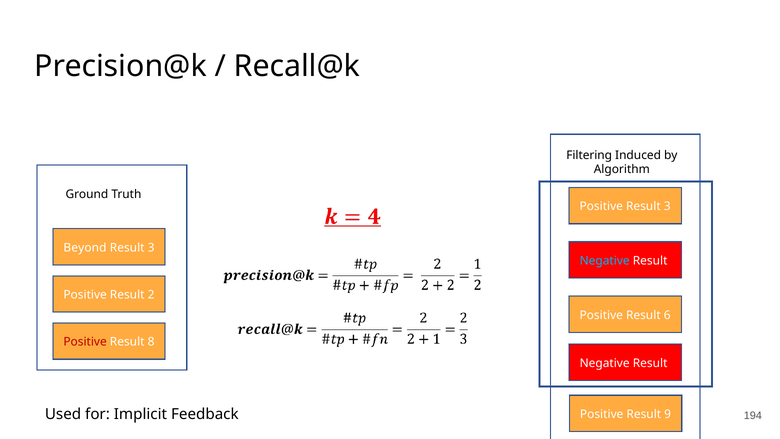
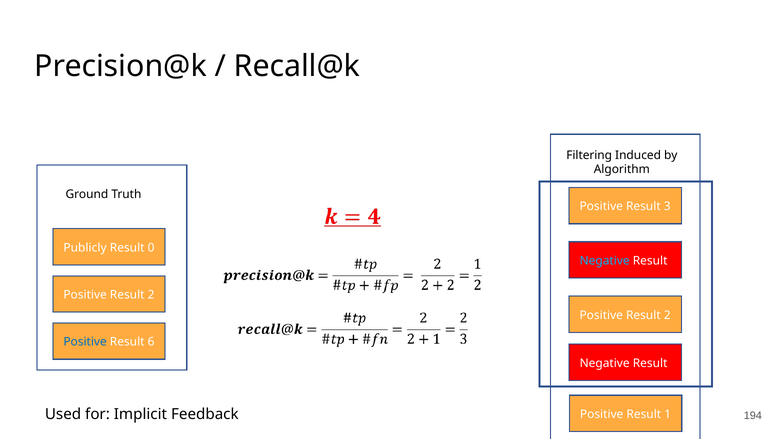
Beyond: Beyond -> Publicly (85, 248)
3: 3 -> 0 (151, 248)
6: 6 -> 2 (667, 315)
Positive colour: red -> blue (85, 342)
8: 8 -> 6 (151, 342)
9: 9 -> 1 (668, 414)
